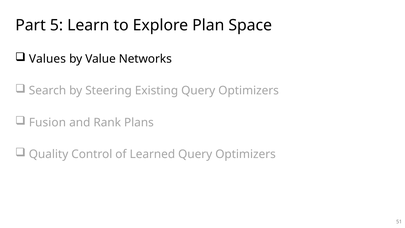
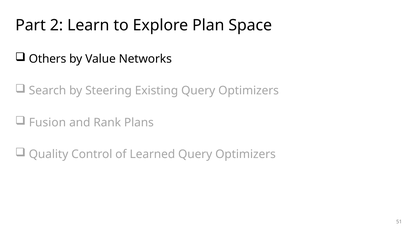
5: 5 -> 2 (56, 25)
Values: Values -> Others (48, 59)
